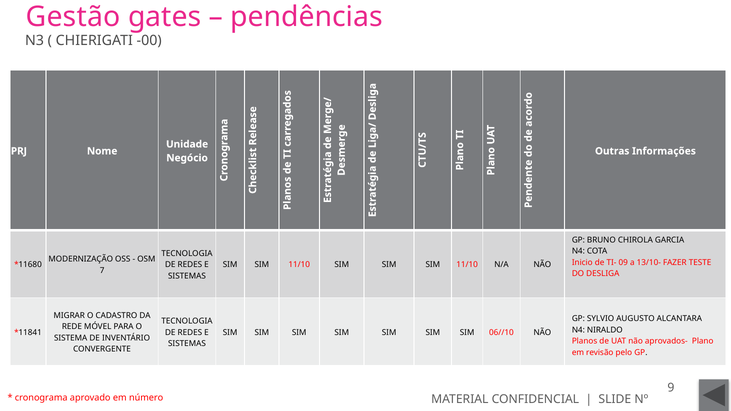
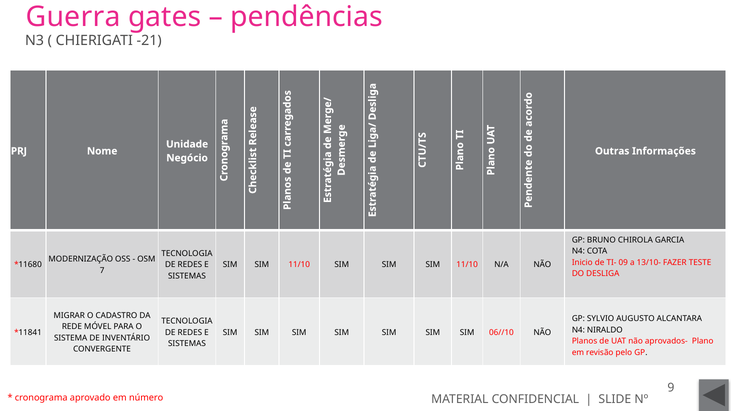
Gestão: Gestão -> Guerra (73, 17)
-00: -00 -> -21 (149, 40)
